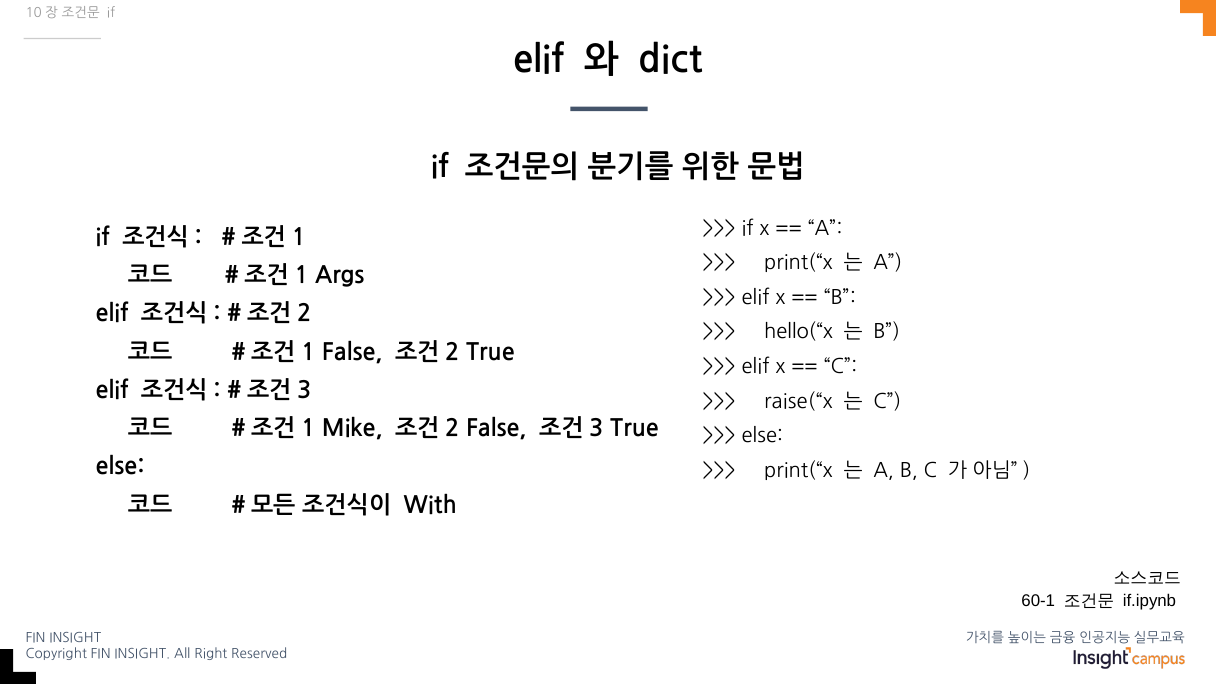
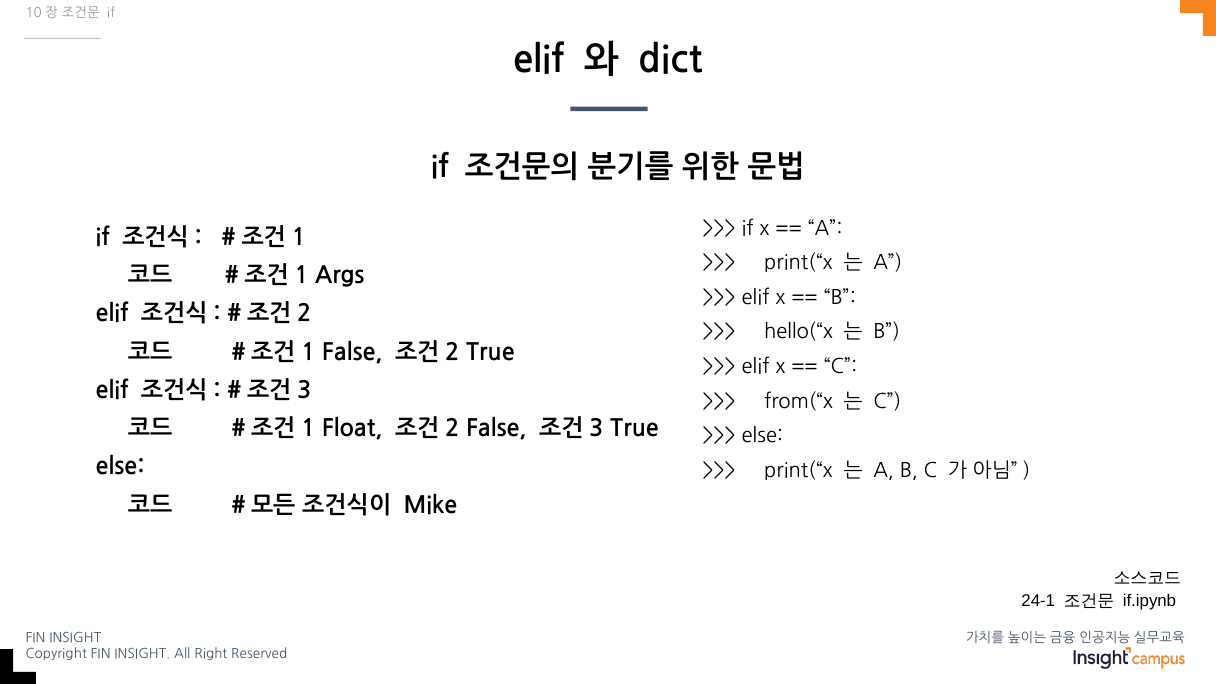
raise(“x: raise(“x -> from(“x (799, 401)
Mike: Mike -> Float (352, 429)
With: With -> Mike (430, 505)
60-1: 60-1 -> 24-1 (1038, 601)
